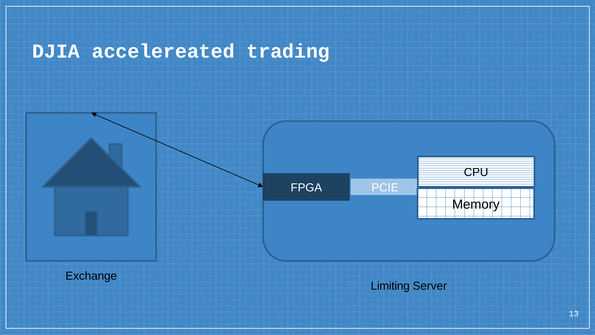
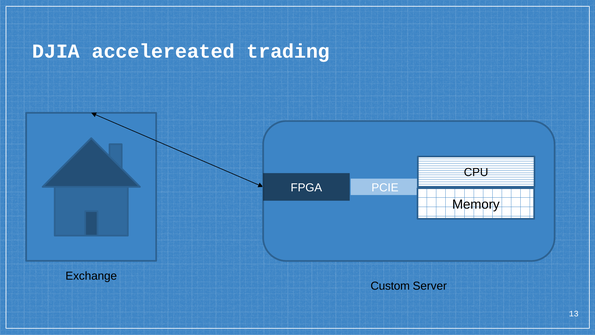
Limiting: Limiting -> Custom (390, 286)
